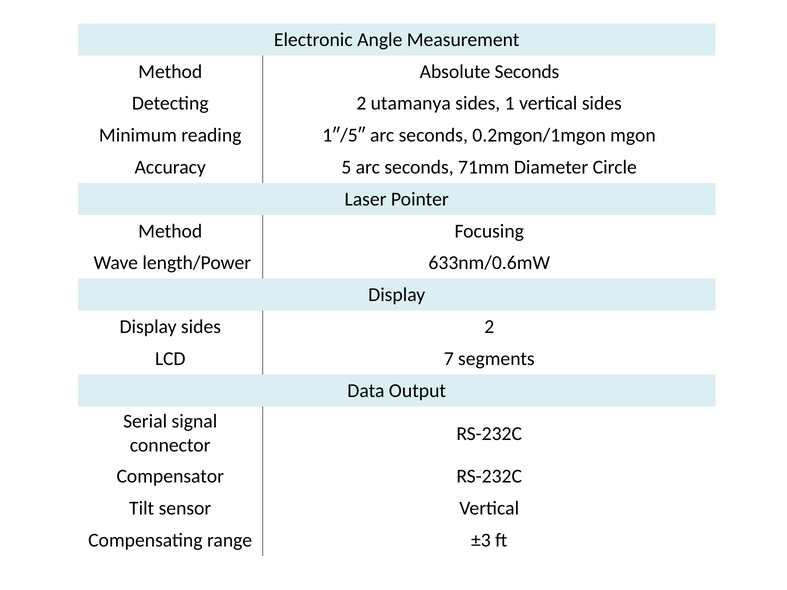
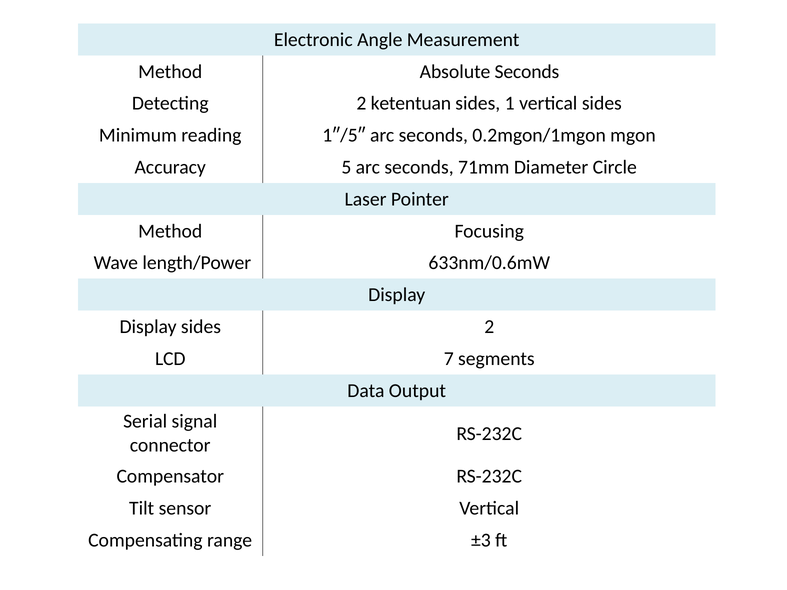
utamanya: utamanya -> ketentuan (411, 104)
